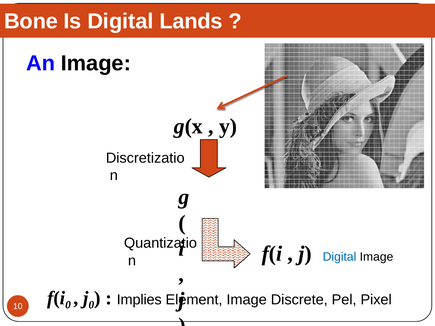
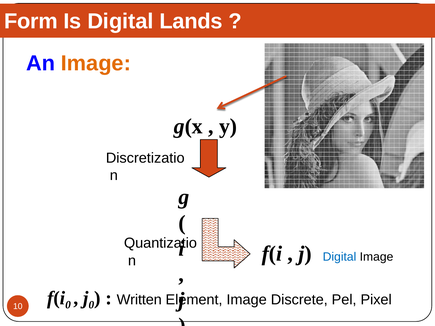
Bone: Bone -> Form (31, 21)
Image colour: black -> orange (96, 63)
Implies: Implies -> Written (139, 300)
